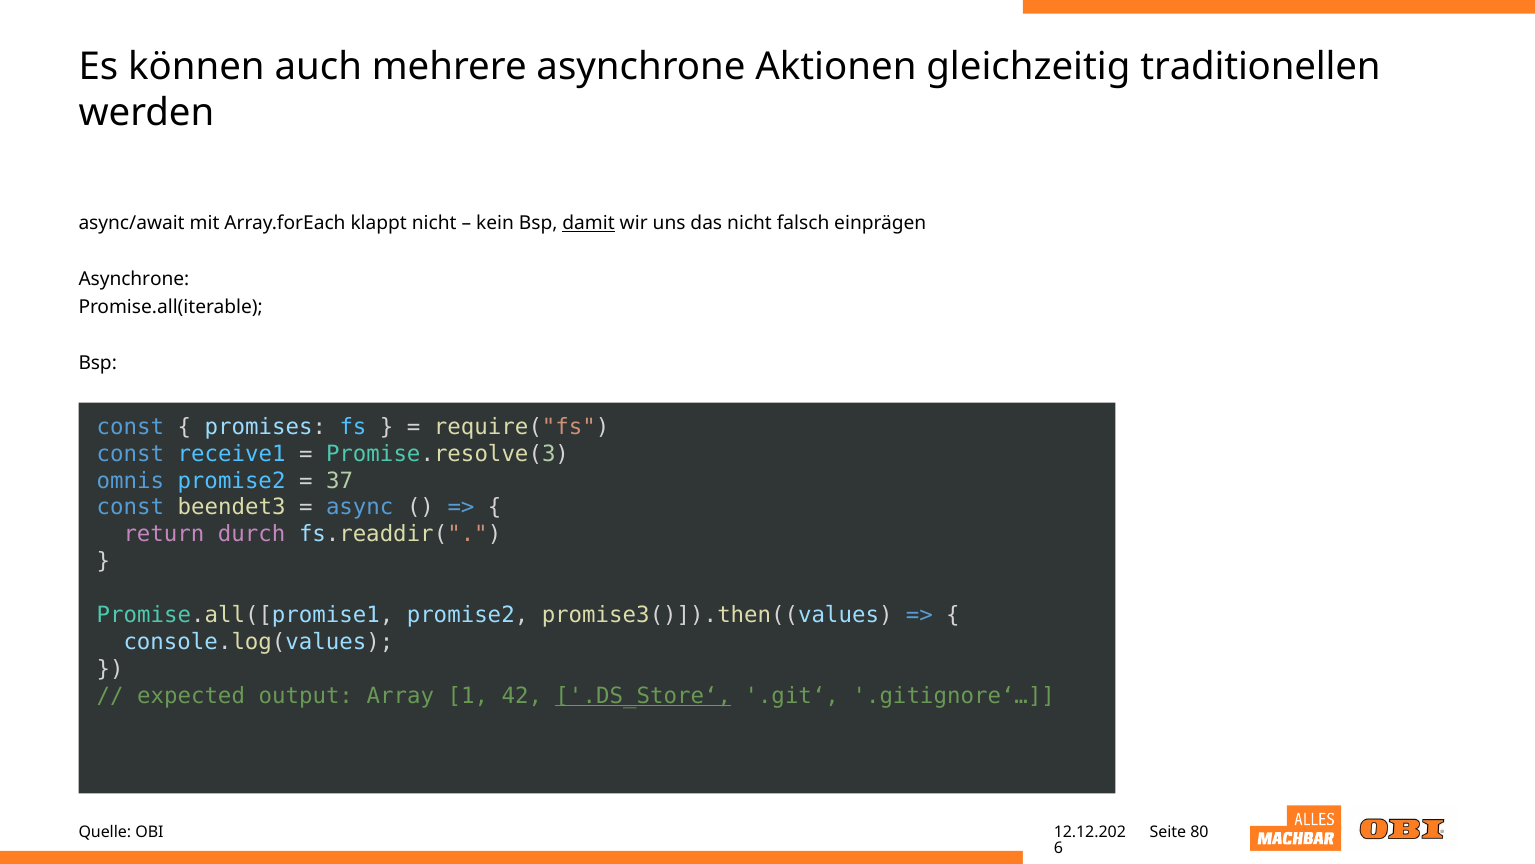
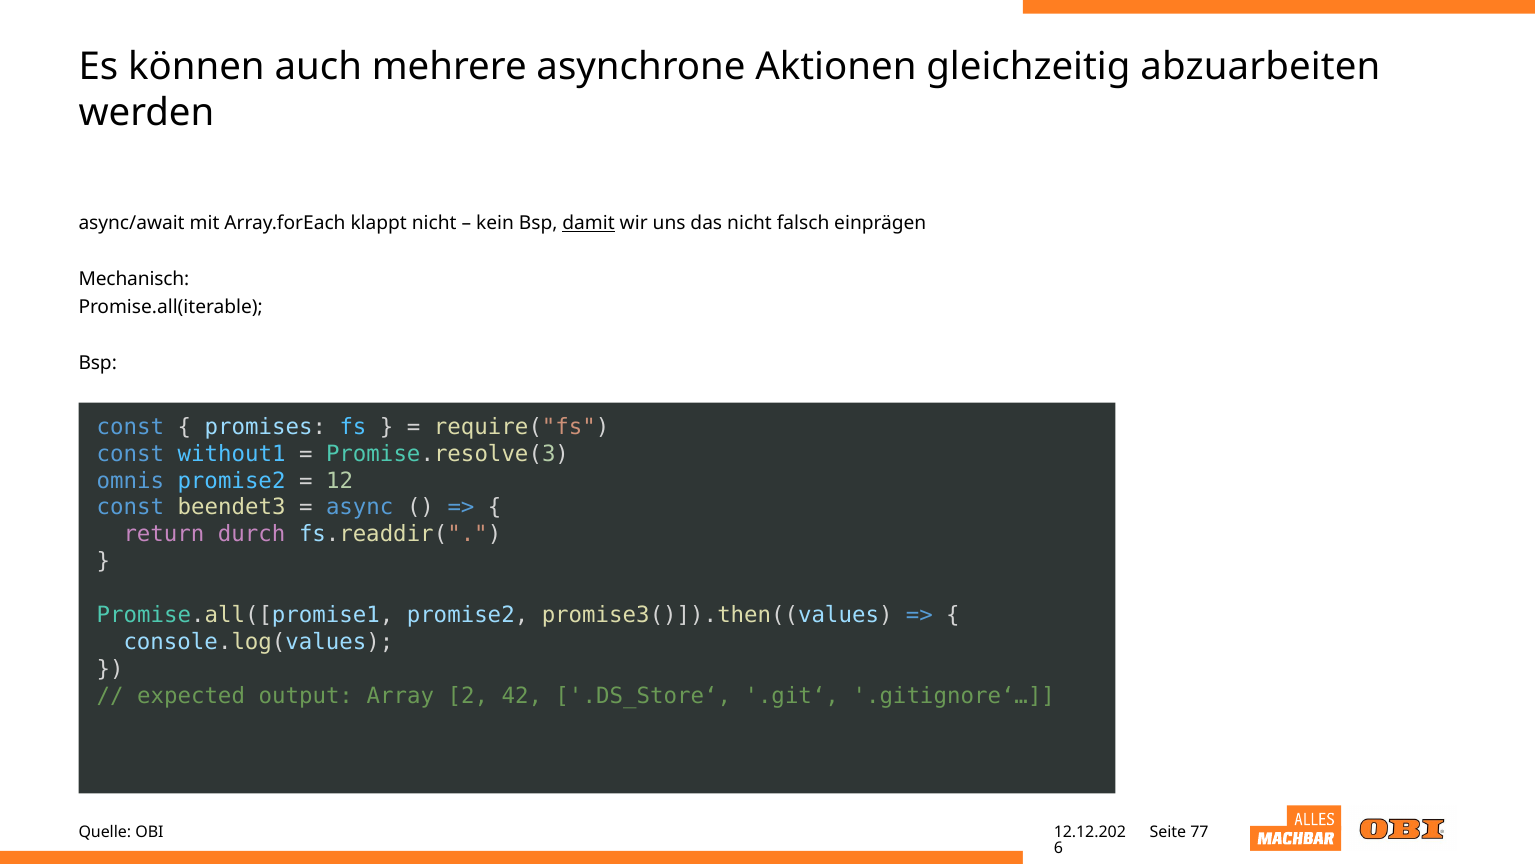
traditionellen: traditionellen -> abzuarbeiten (1260, 67)
Asynchrone: Asynchrone -> Mechanisch (134, 279)
receive1: receive1 -> without1 (232, 453)
37: 37 -> 12 (340, 480)
1: 1 -> 2 (468, 695)
.DS_Store‘ underline: present -> none (643, 695)
80: 80 -> 77 (1199, 832)
